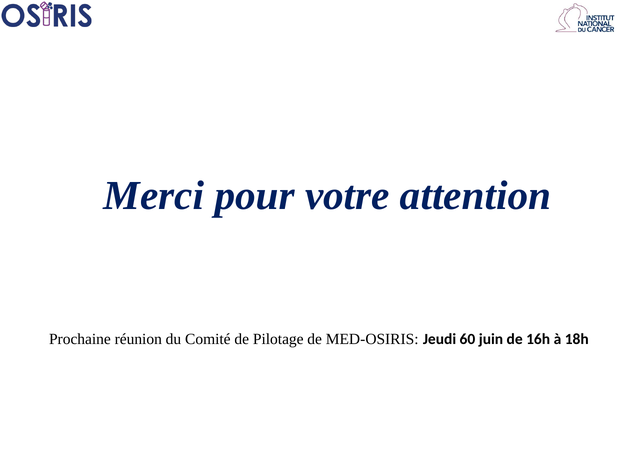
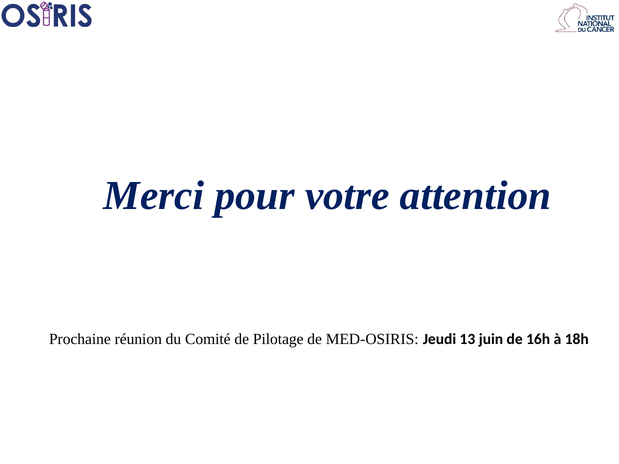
60: 60 -> 13 (467, 340)
